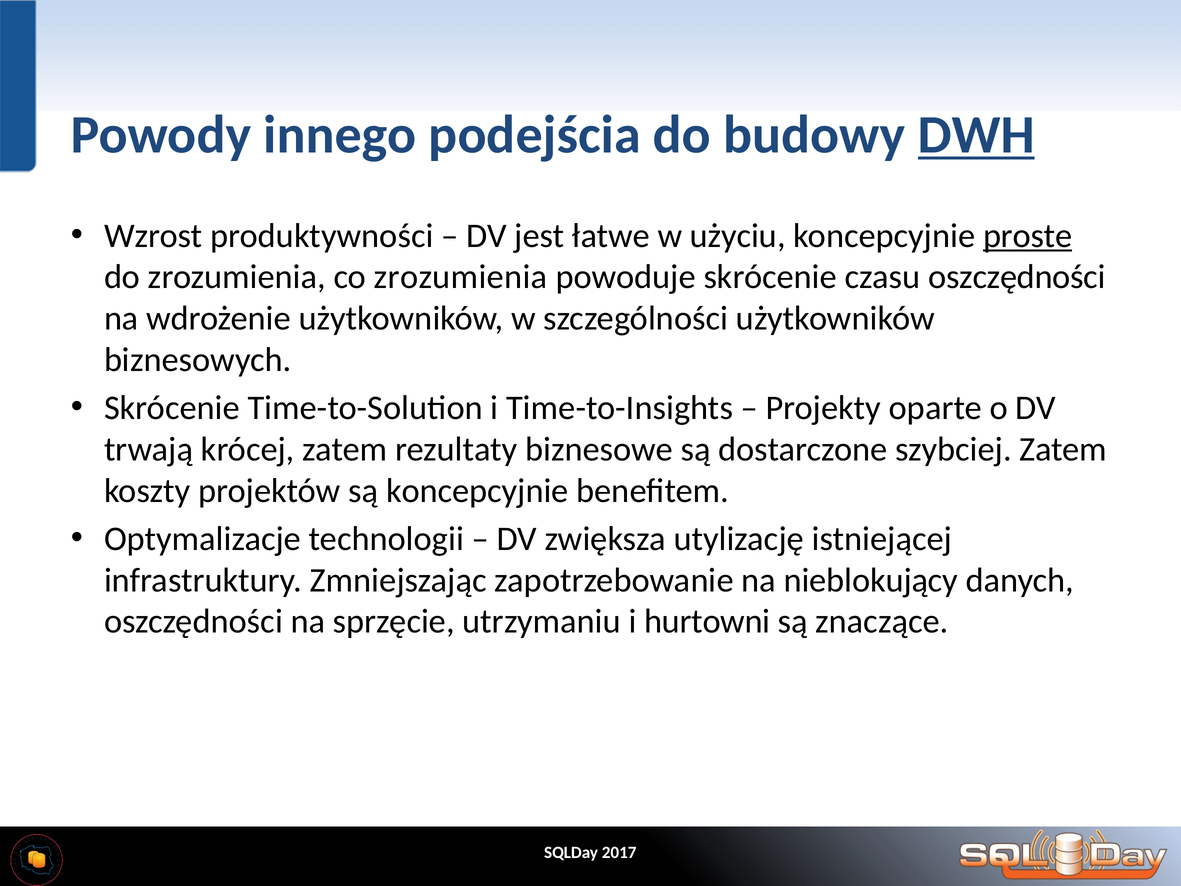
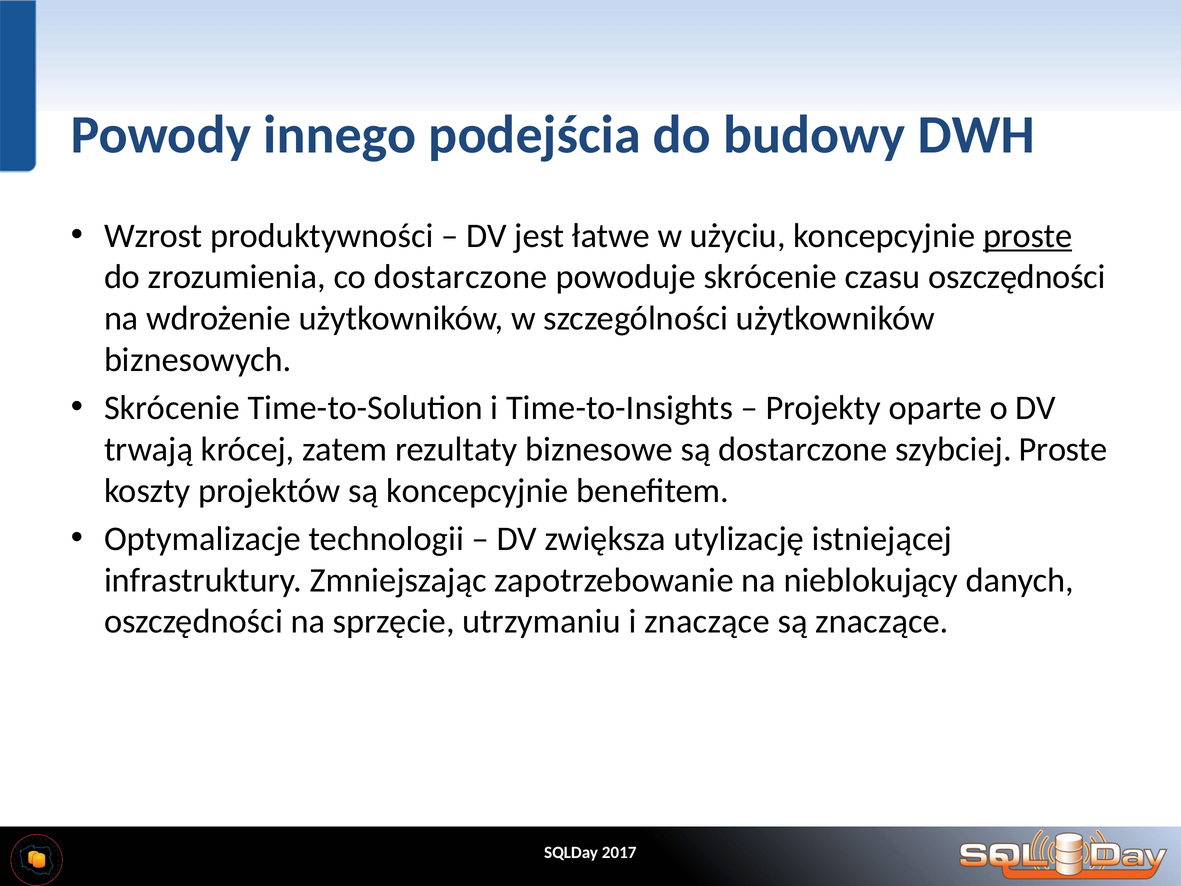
DWH underline: present -> none (976, 135)
co zrozumienia: zrozumienia -> dostarczone (461, 277)
szybciej Zatem: Zatem -> Proste (1063, 449)
i hurtowni: hurtowni -> znaczące (707, 621)
